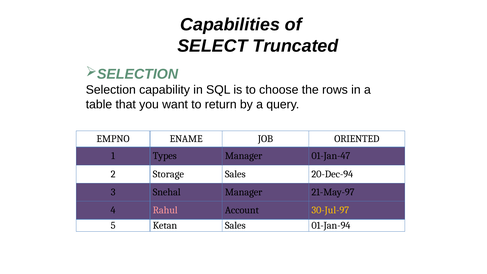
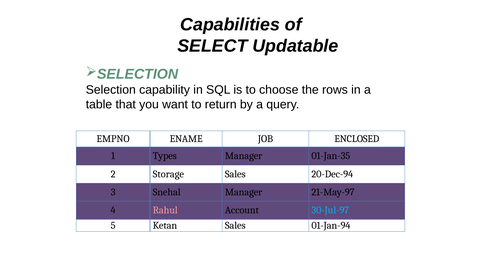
Truncated: Truncated -> Updatable (295, 46)
ORIENTED: ORIENTED -> ENCLOSED (357, 139)
01-Jan-47: 01-Jan-47 -> 01-Jan-35 (331, 156)
30-Jul-97 colour: yellow -> light blue (330, 210)
